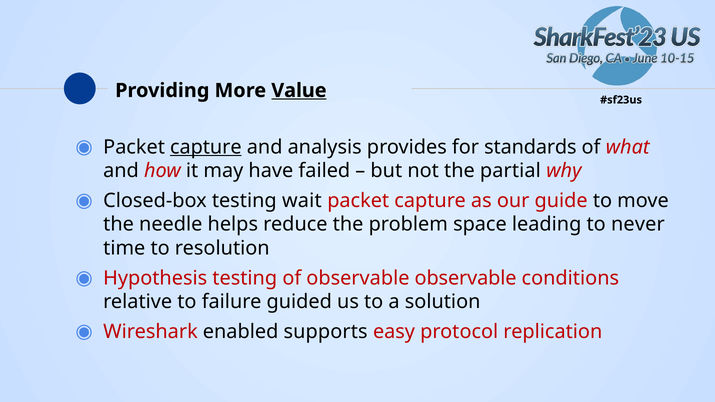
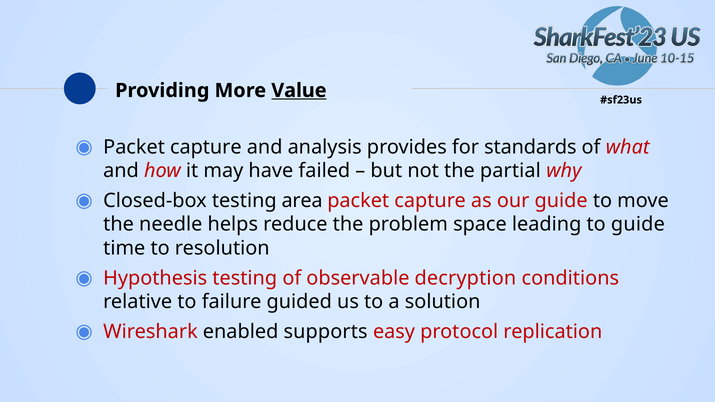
capture underline: present -> none (206, 147)
wait: wait -> area (302, 201)
to never: never -> guide (638, 225)
observable observable: observable -> decryption (465, 278)
